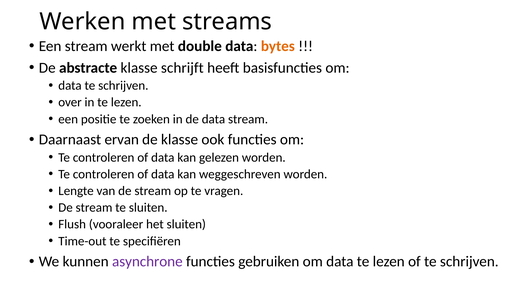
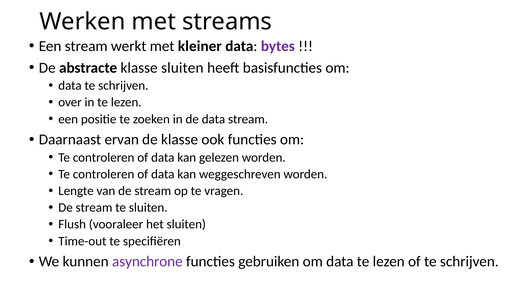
double: double -> kleiner (200, 46)
bytes colour: orange -> purple (278, 46)
klasse schrijft: schrijft -> sluiten (182, 68)
